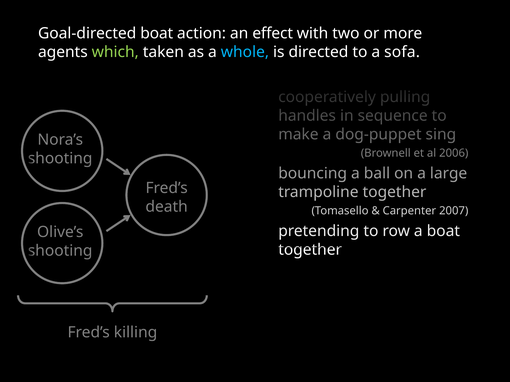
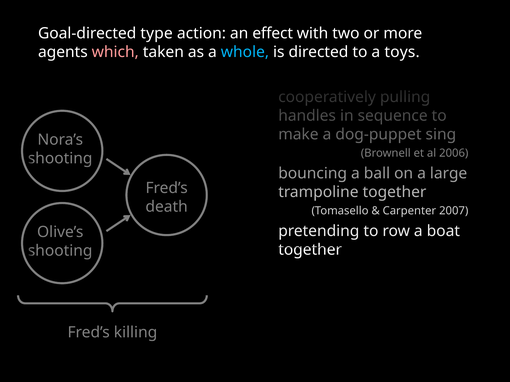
Goal-directed boat: boat -> type (157, 34)
which colour: light green -> pink (115, 52)
a sofa: sofa -> toys (402, 52)
